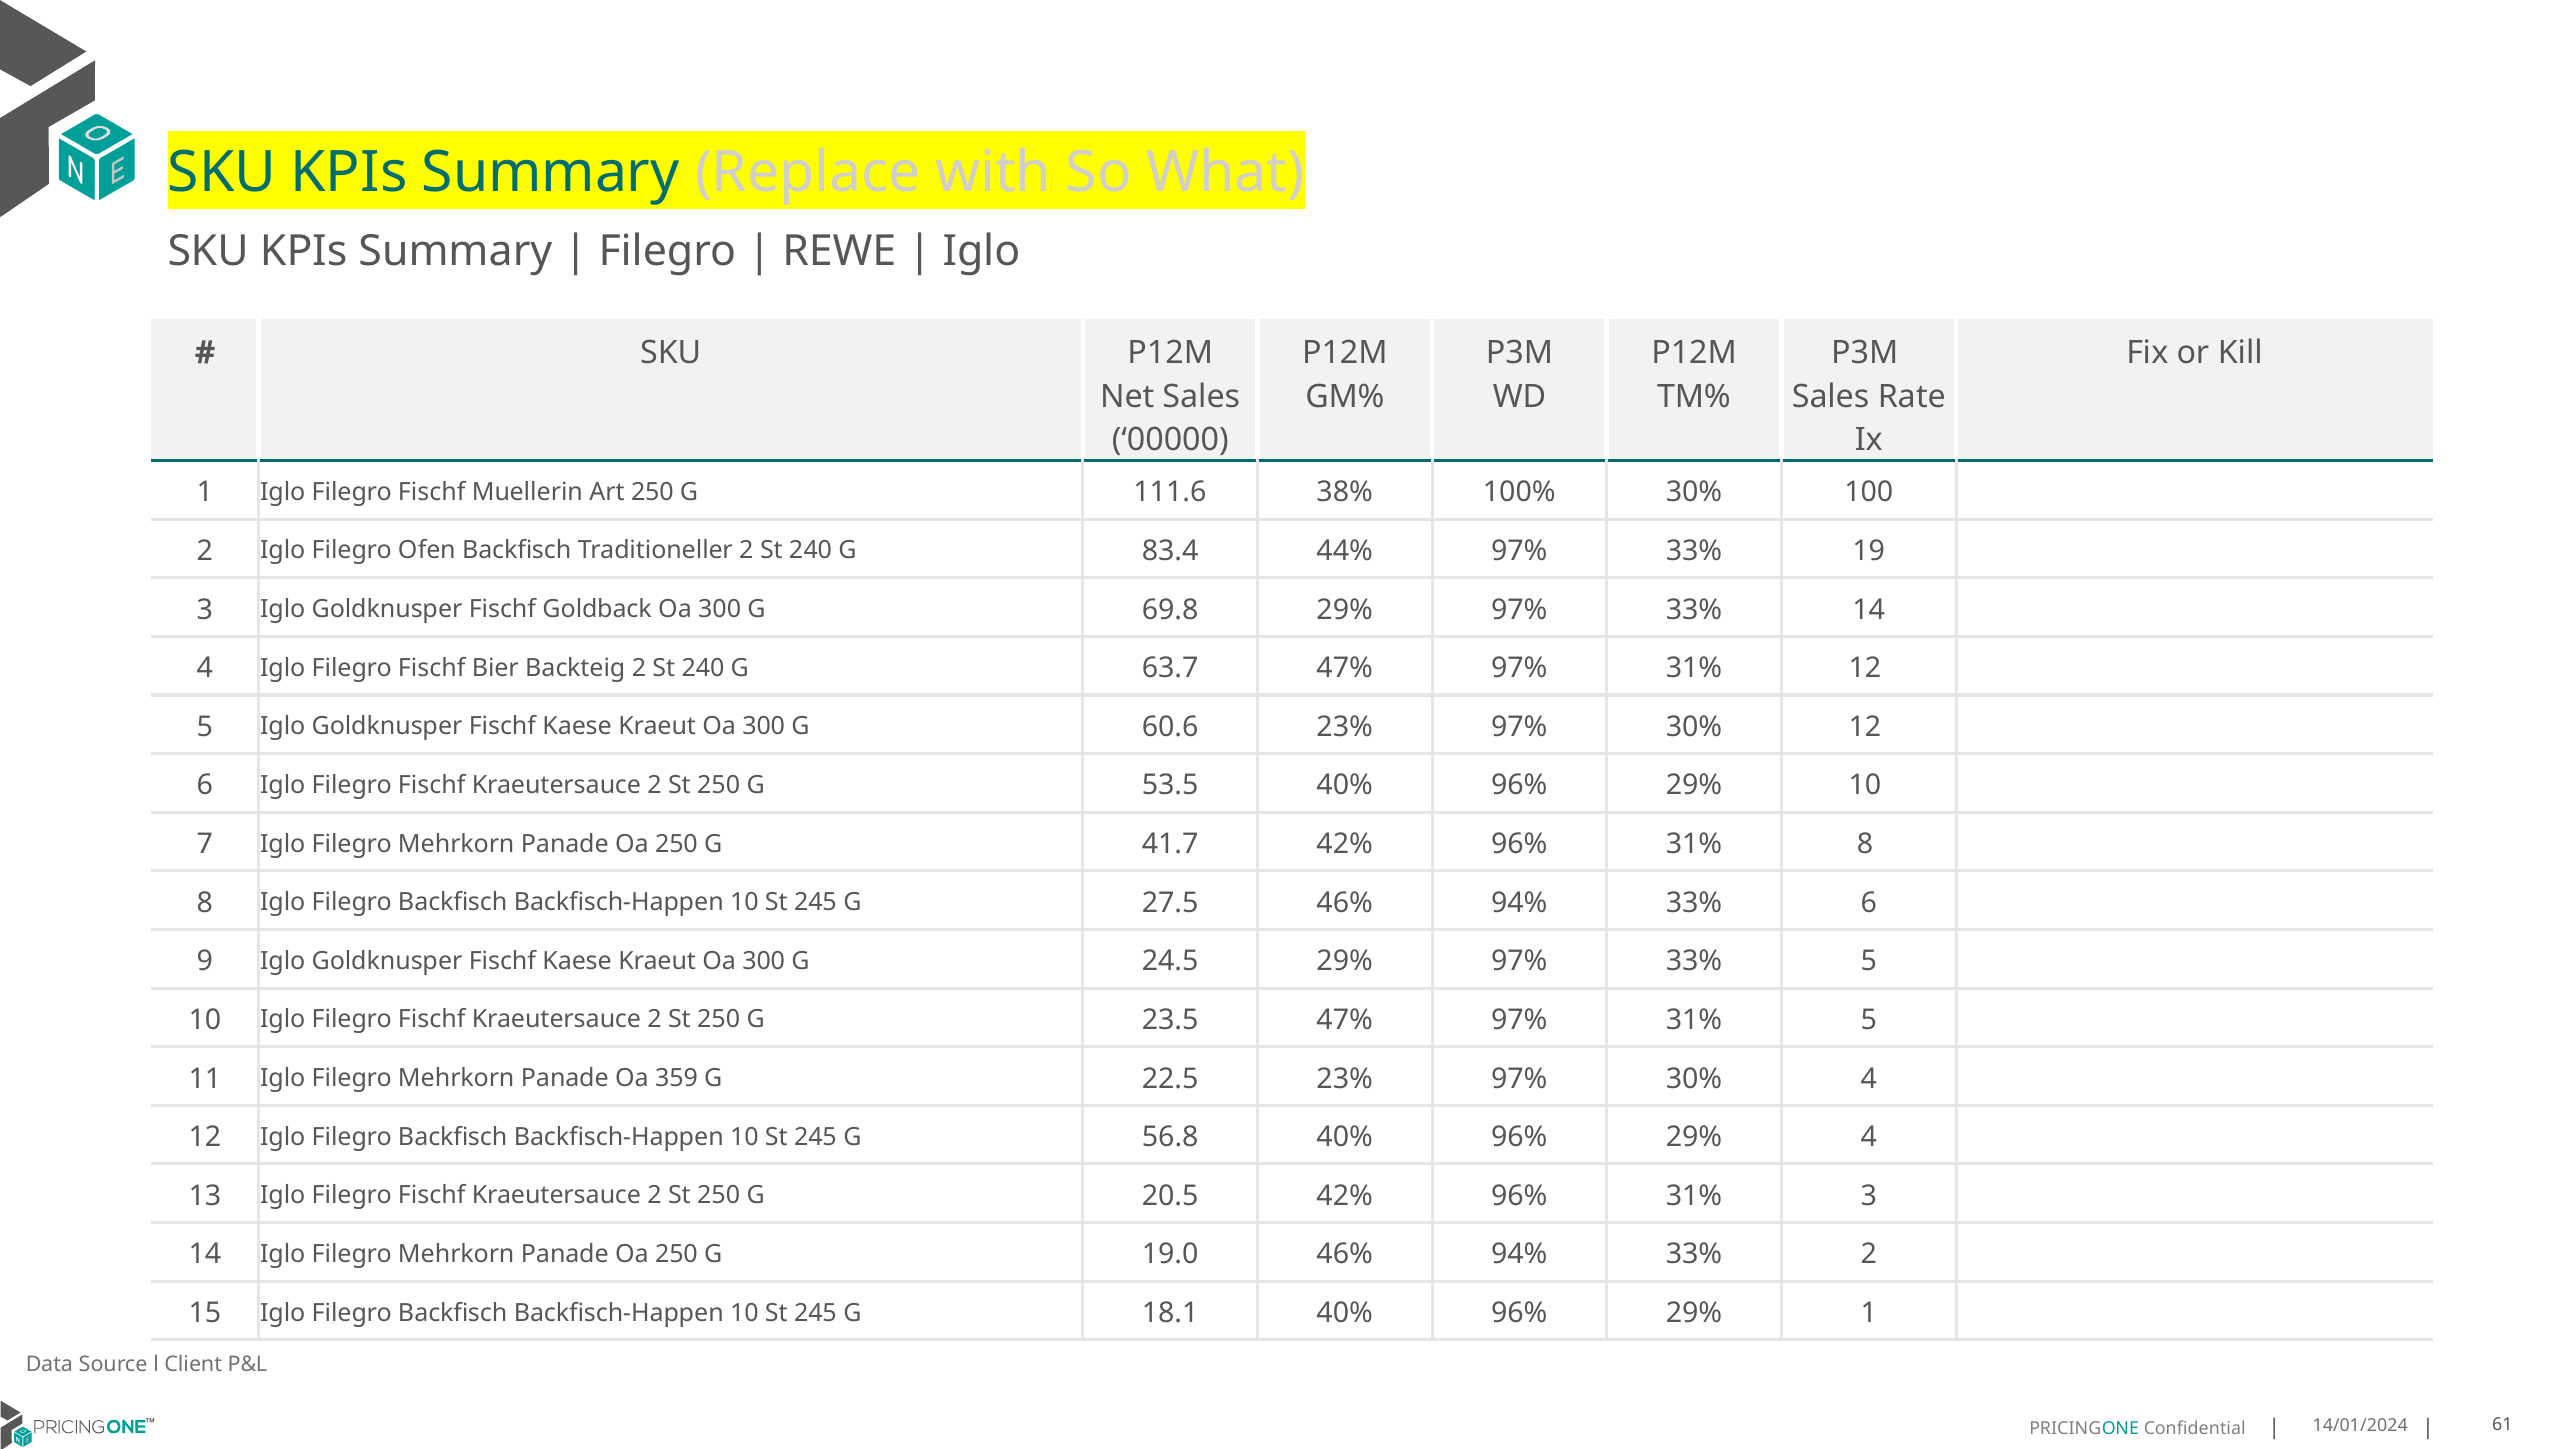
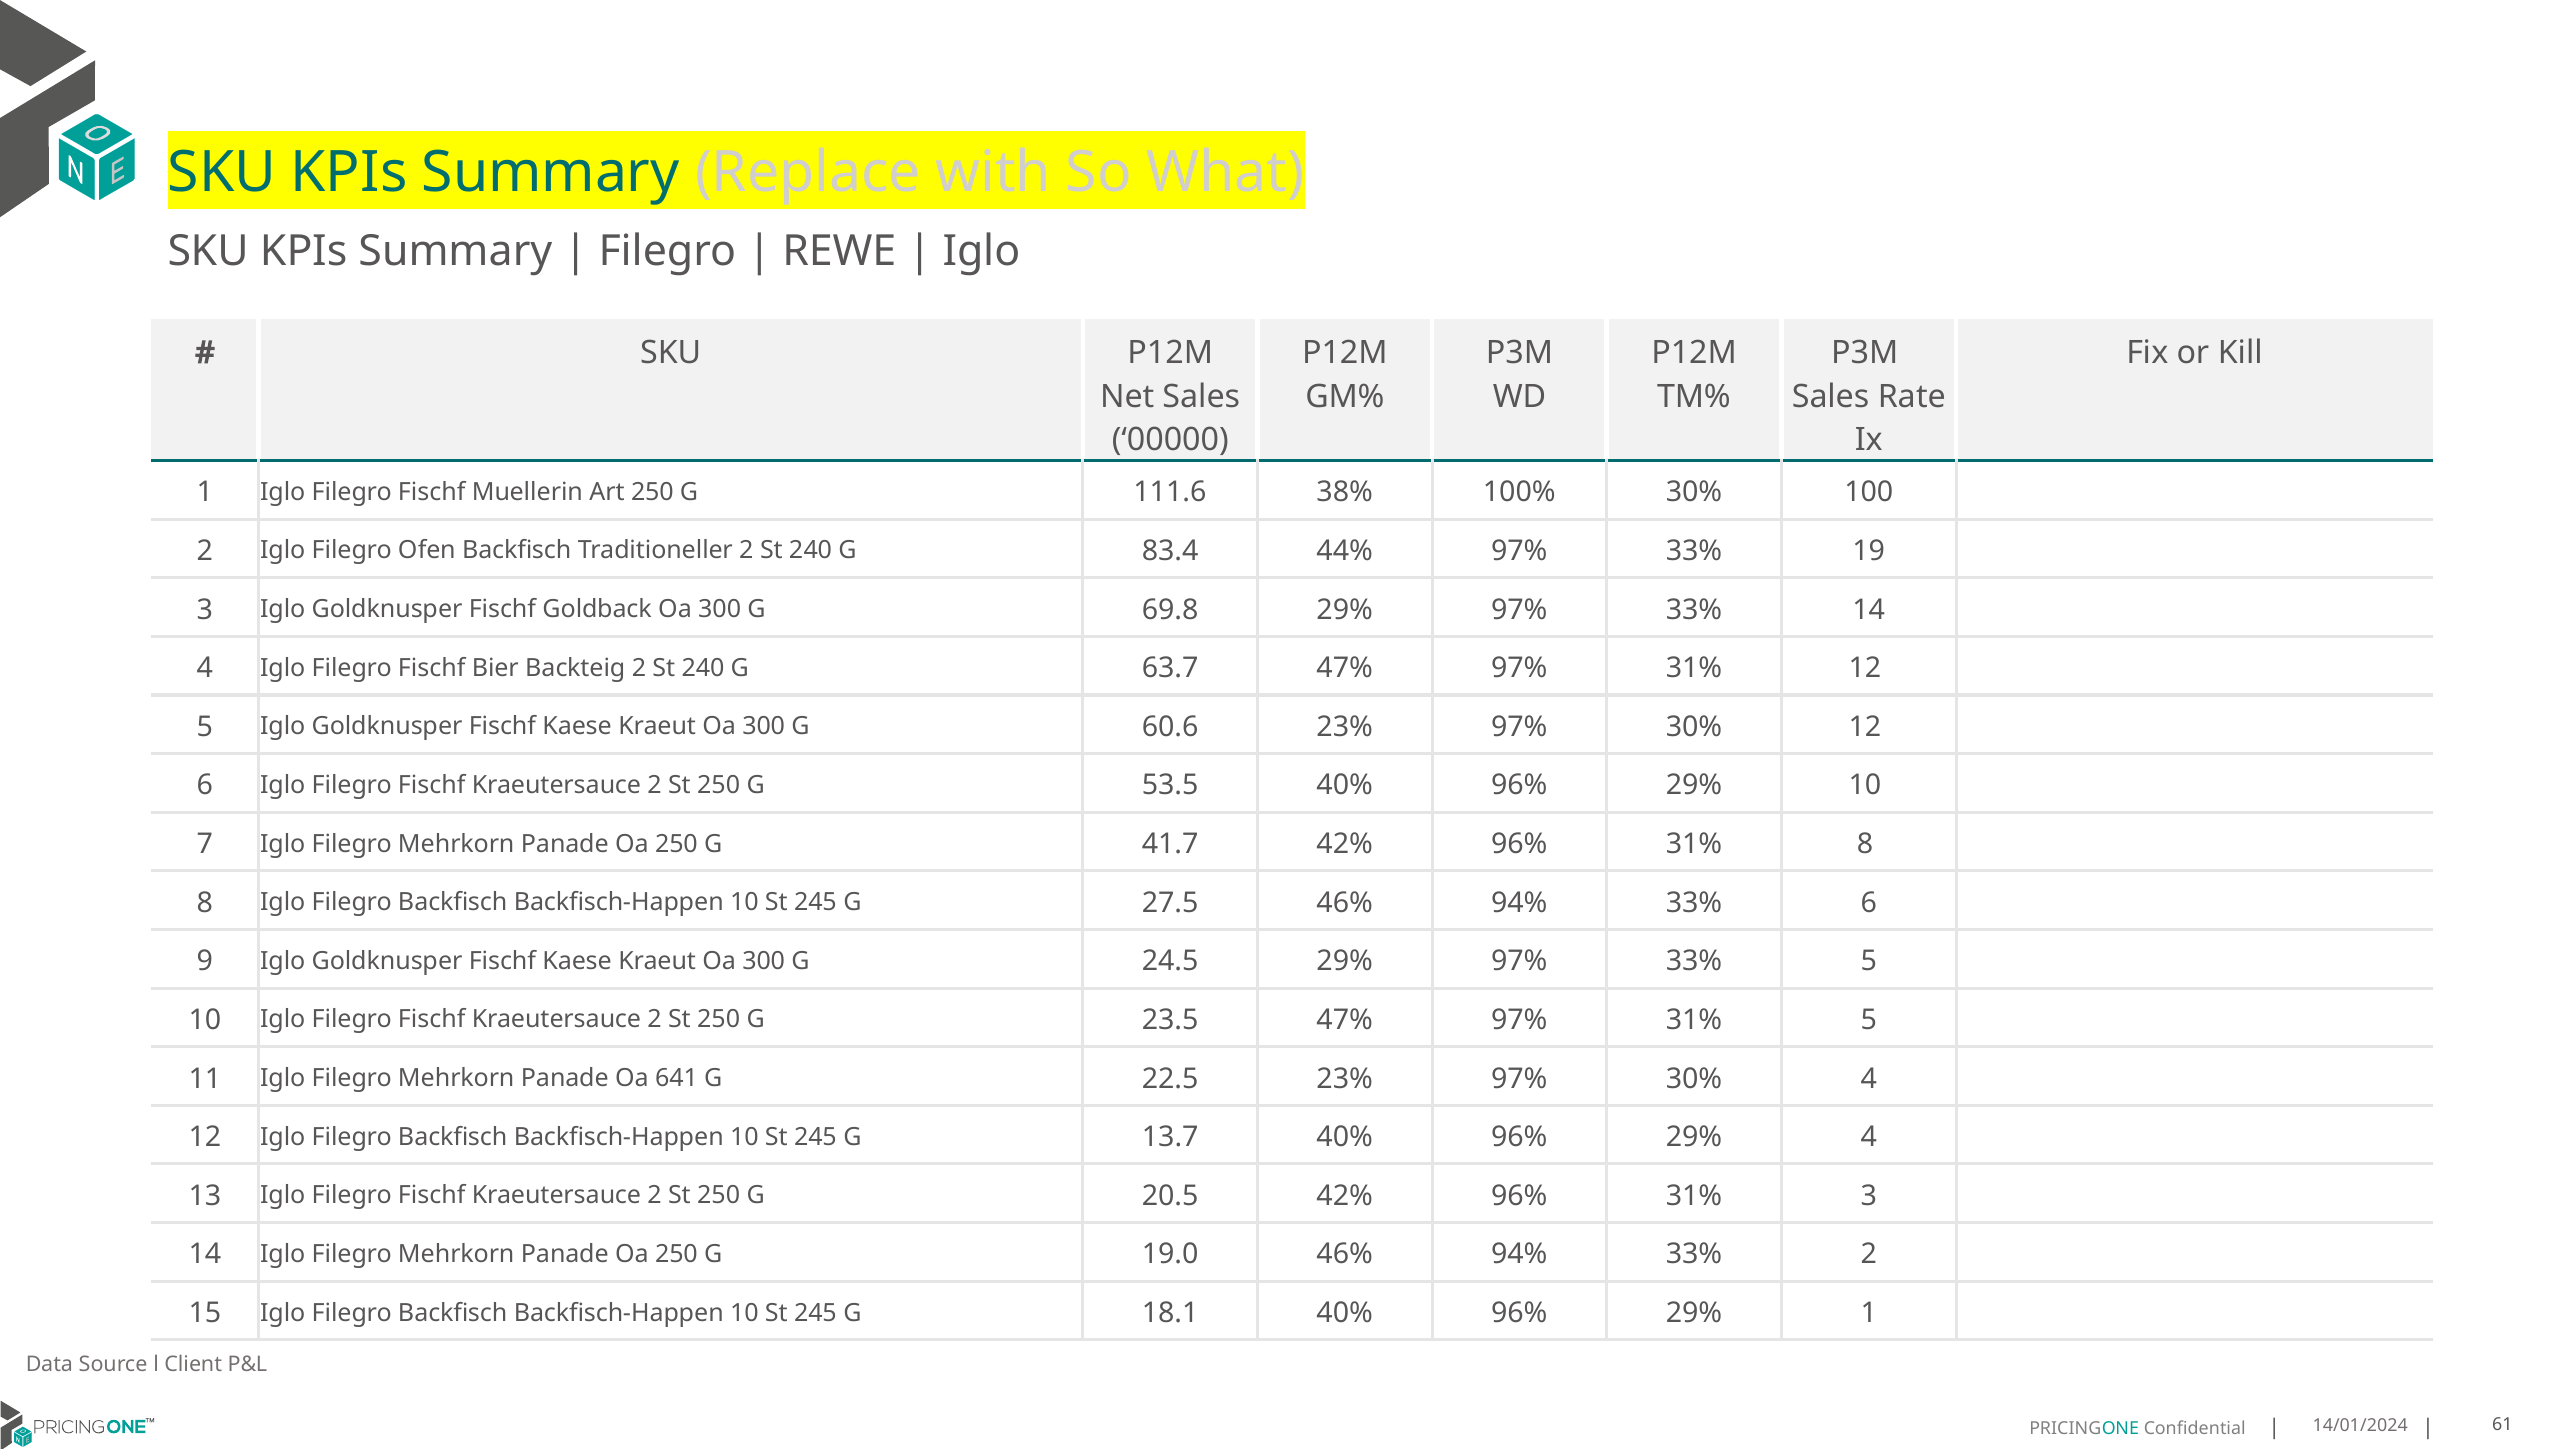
359: 359 -> 641 (677, 1078)
56.8: 56.8 -> 13.7 (1170, 1137)
